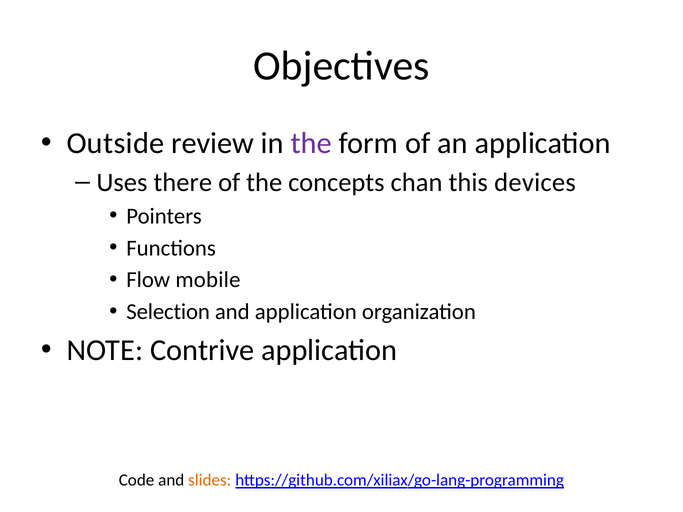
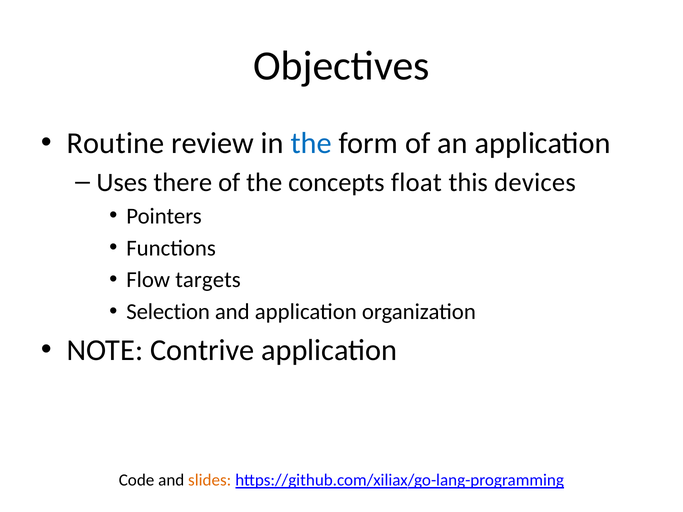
Outside: Outside -> Routine (116, 143)
the colour: purple -> blue (311, 143)
chan: chan -> float (416, 182)
mobile: mobile -> targets (208, 280)
